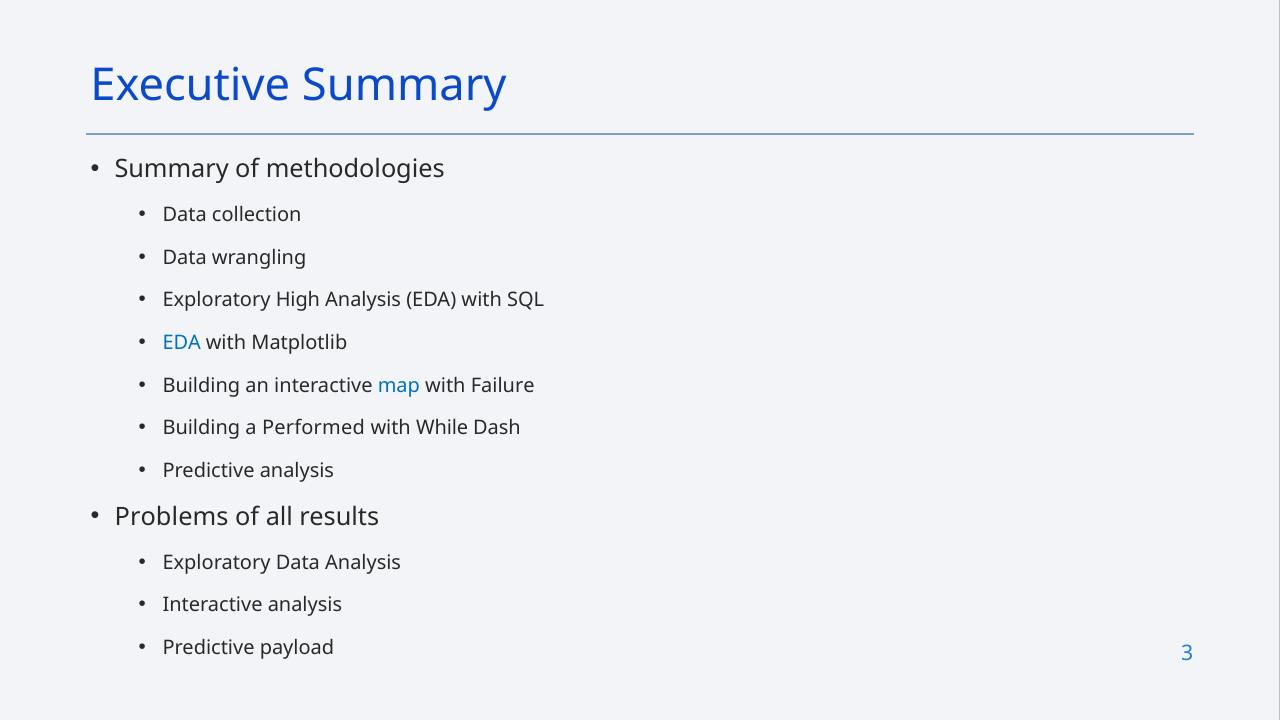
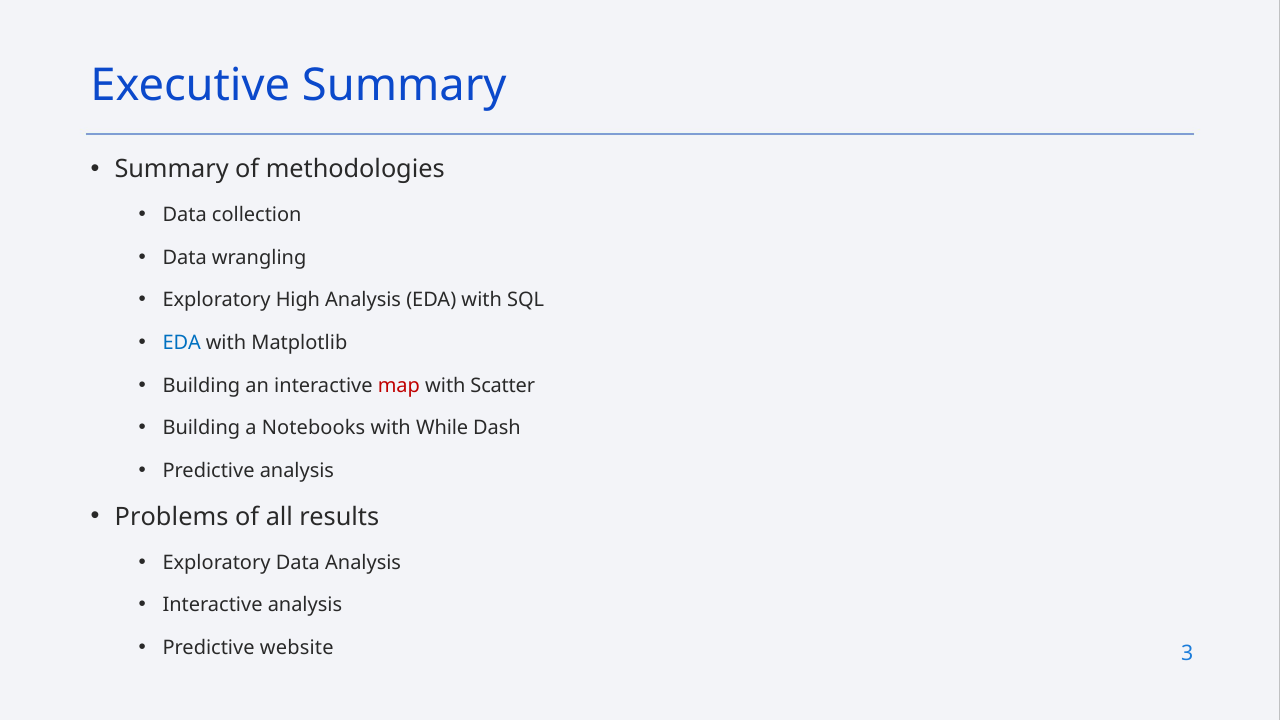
map colour: blue -> red (399, 385)
Failure: Failure -> Scatter (503, 385)
Performed: Performed -> Notebooks (314, 428)
payload: payload -> website (297, 648)
